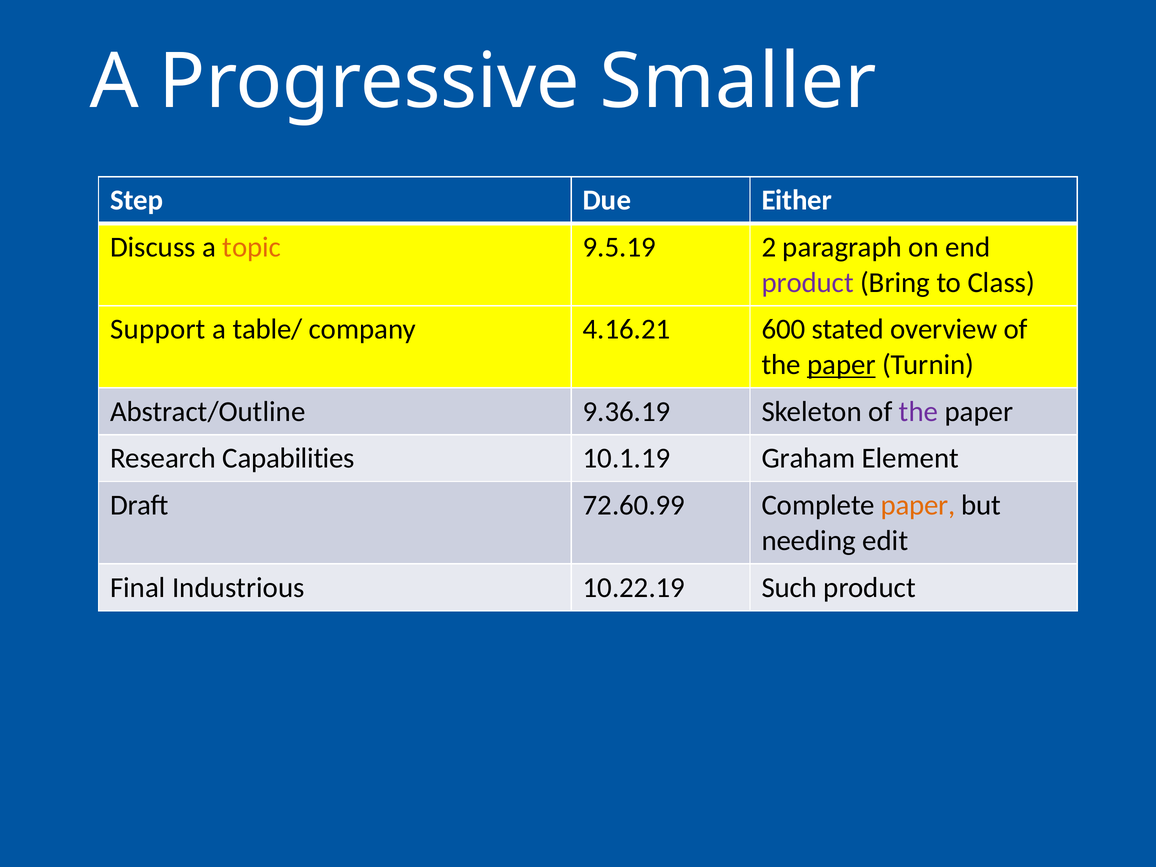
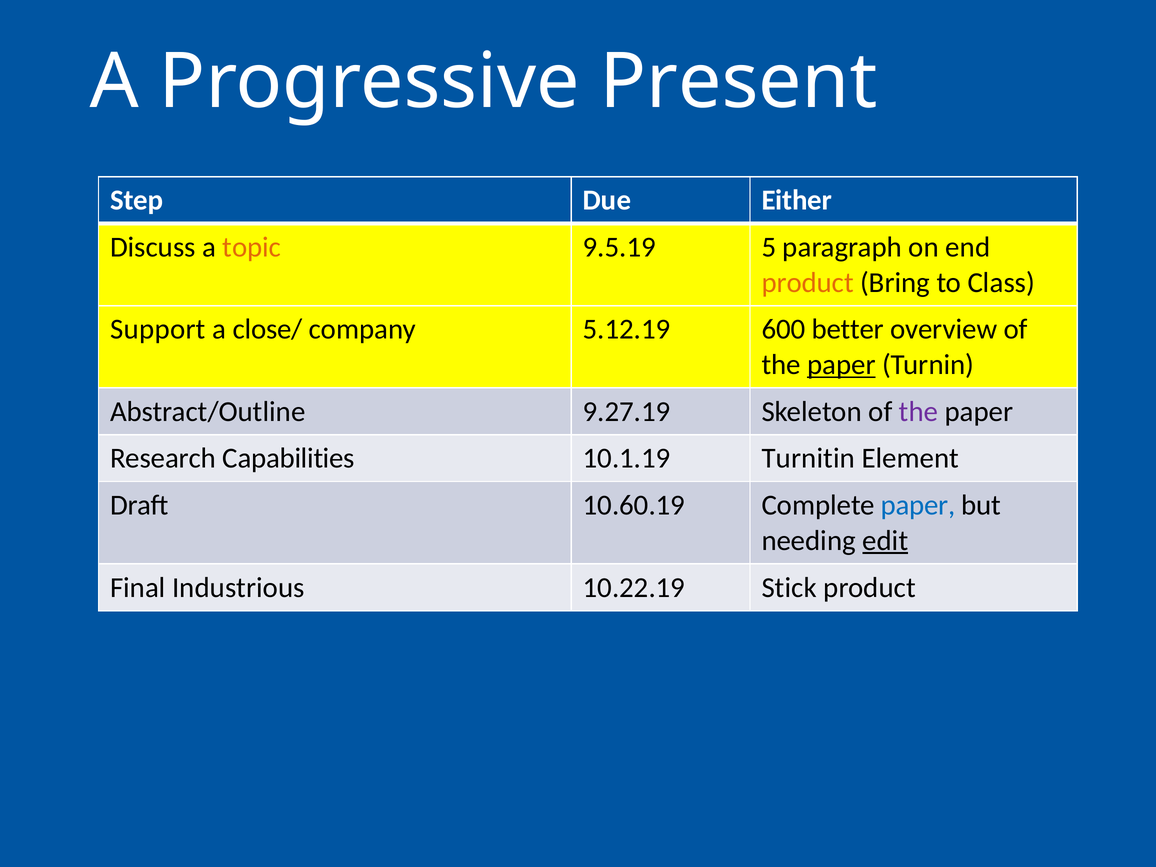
Smaller: Smaller -> Present (739, 82)
2: 2 -> 5 (769, 247)
product colour: purple -> orange (808, 283)
table/: table/ -> close/ (268, 329)
4.16.21: 4.16.21 -> 5.12.19 (627, 329)
stated: stated -> better (848, 329)
9.36.19: 9.36.19 -> 9.27.19 (627, 412)
Graham: Graham -> Turnitin (808, 458)
72.60.99: 72.60.99 -> 10.60.19 (634, 505)
paper colour: orange -> blue (918, 505)
edit underline: none -> present (885, 541)
Such: Such -> Stick (789, 587)
